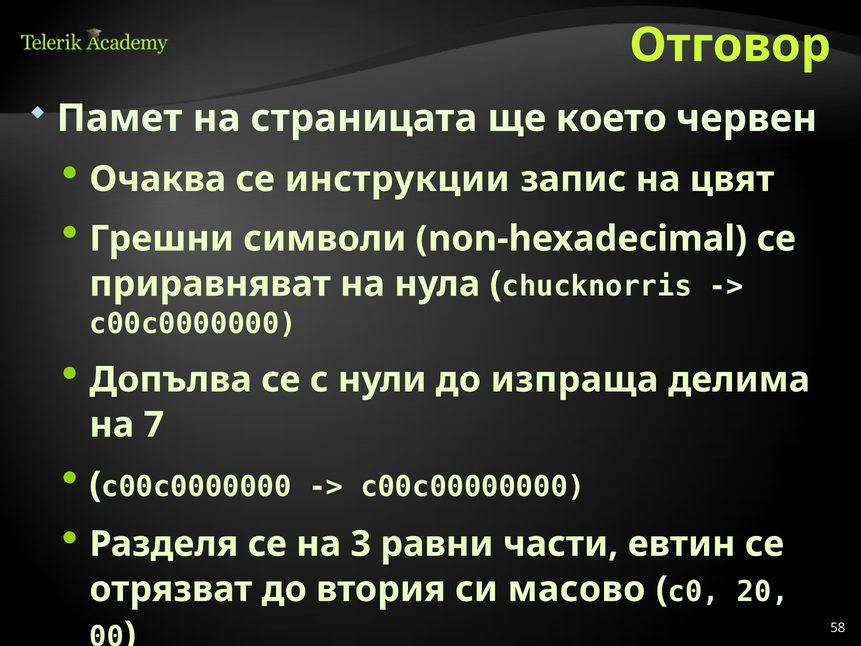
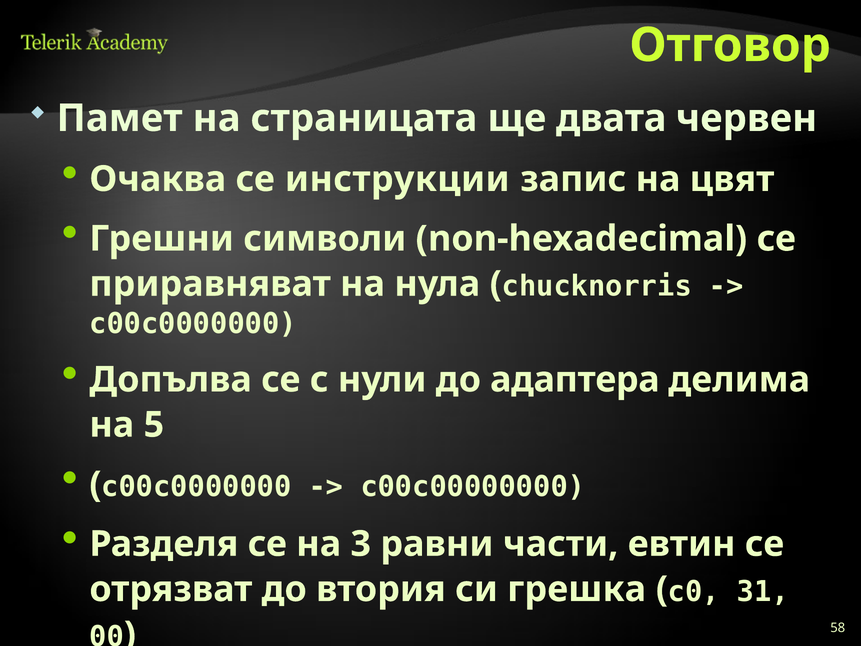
което: което -> двата (611, 118)
изпраща: изпраща -> адаптера (575, 380)
7: 7 -> 5 (154, 425)
масово: масово -> грешка (577, 589)
20: 20 -> 31 (763, 591)
